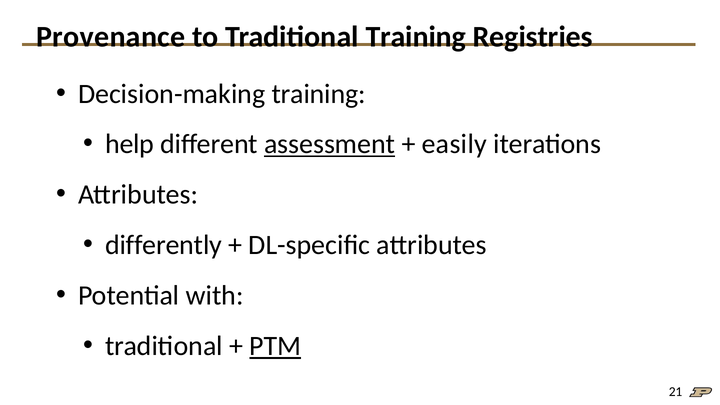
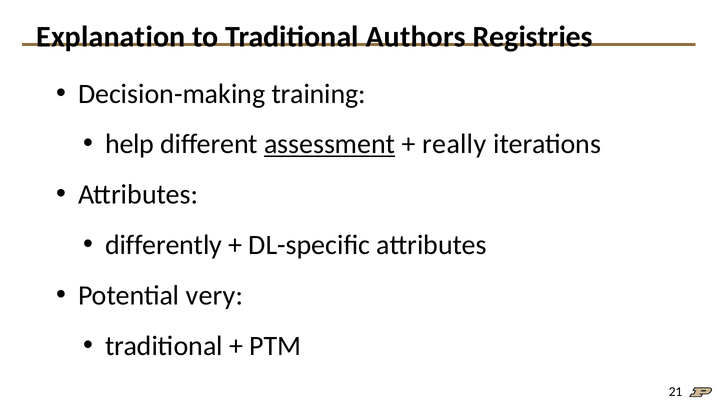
Provenance: Provenance -> Explanation (111, 37)
Traditional Training: Training -> Authors (416, 37)
easily: easily -> really (454, 144)
with: with -> very (215, 296)
PTM underline: present -> none (275, 346)
